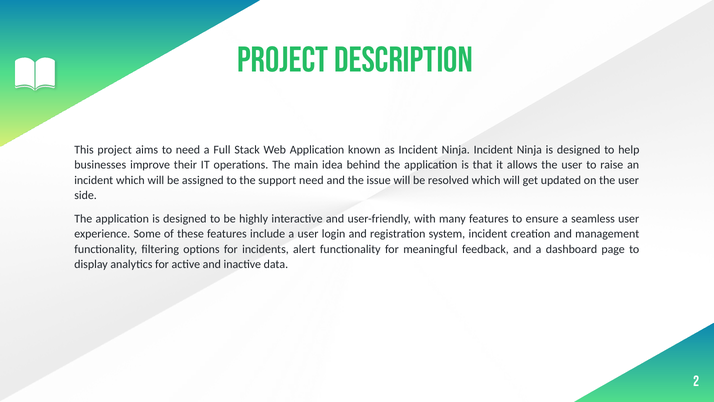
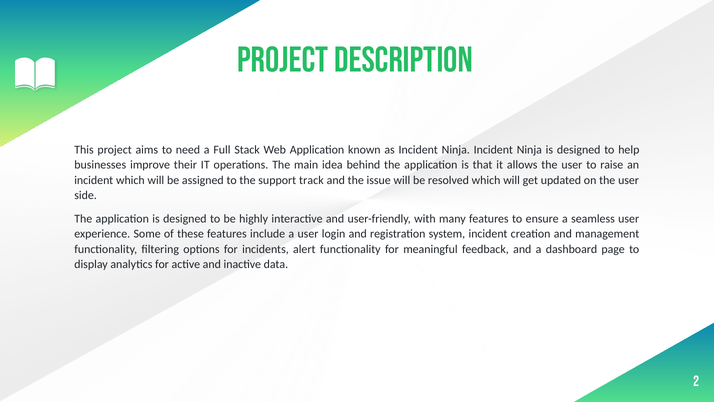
support need: need -> track (311, 180)
